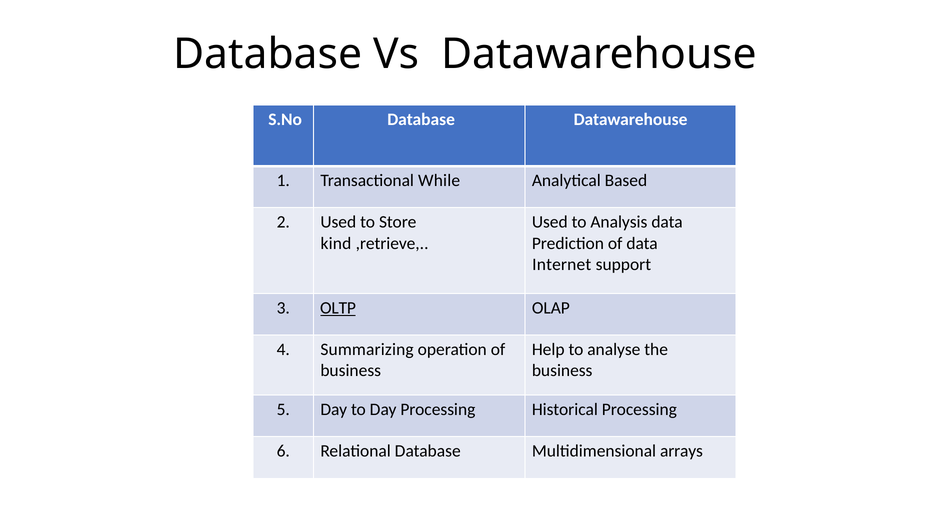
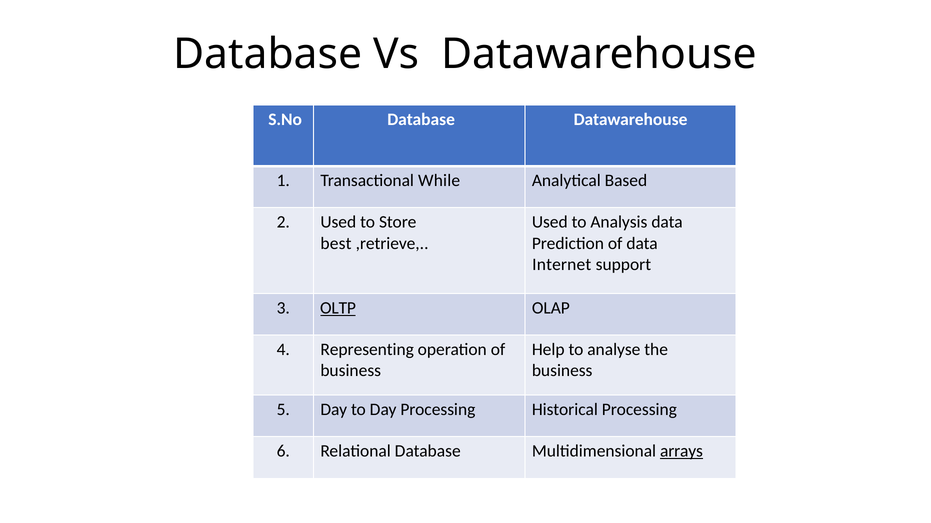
kind: kind -> best (336, 244)
Summarizing: Summarizing -> Representing (367, 350)
arrays underline: none -> present (681, 452)
